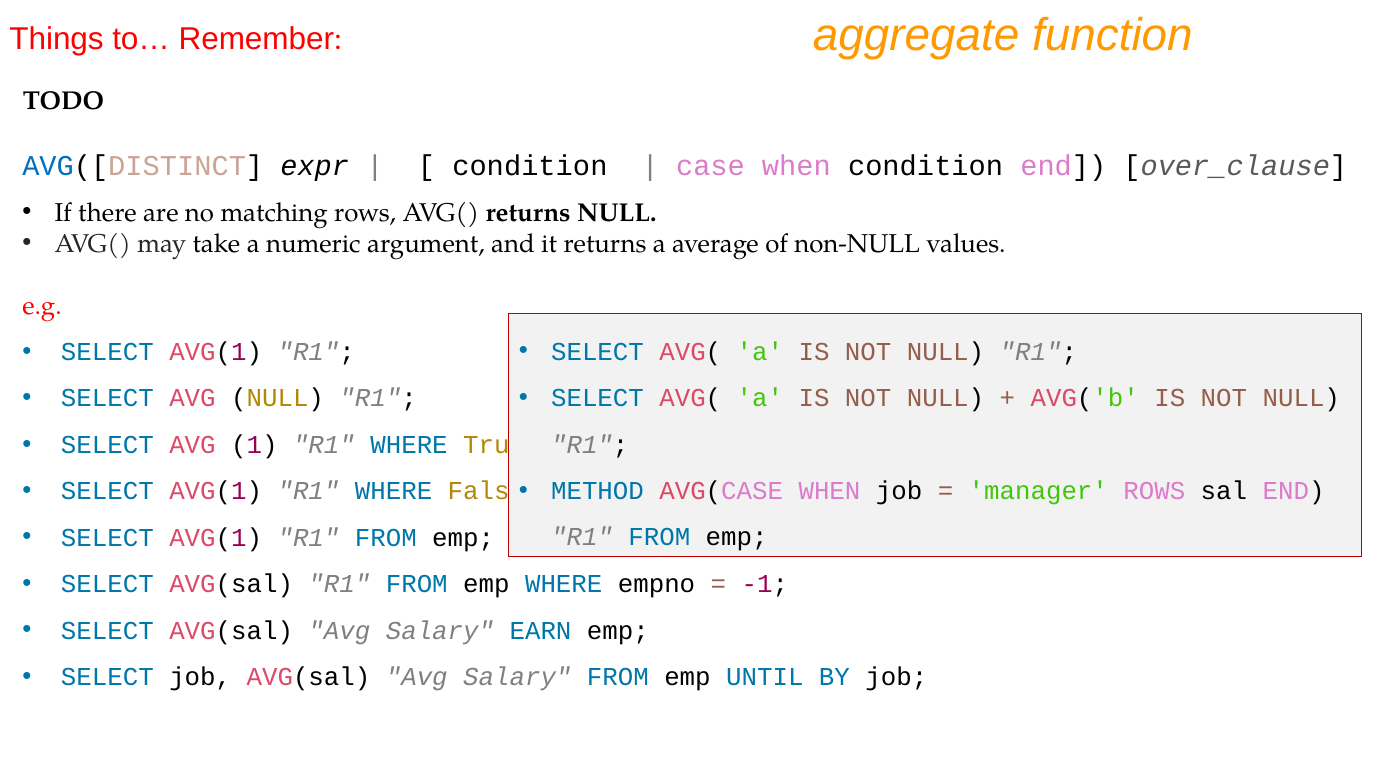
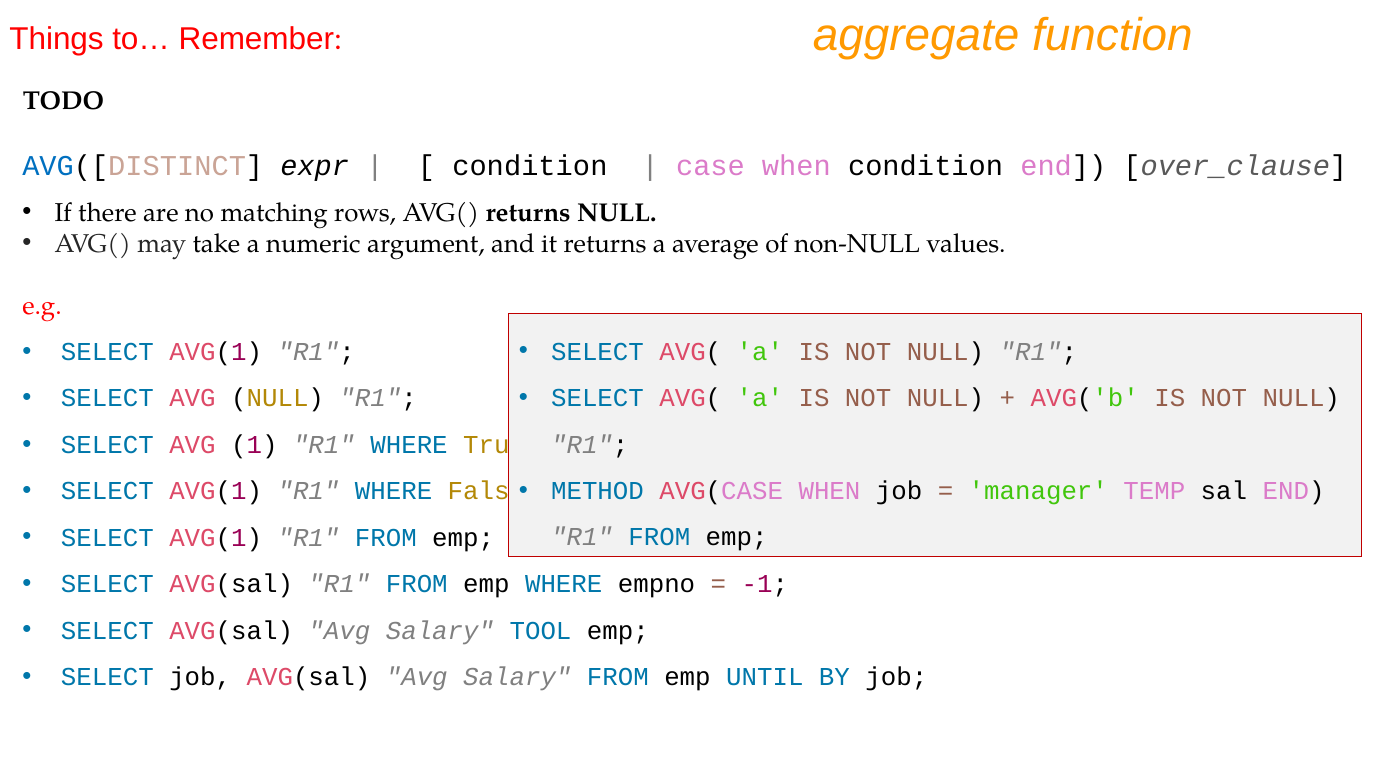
manager ROWS: ROWS -> TEMP (1154, 491)
EARN: EARN -> TOOL (541, 630)
